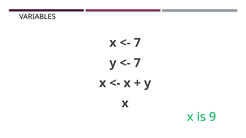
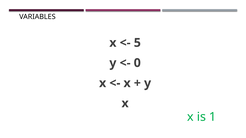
7: 7 -> 5 (137, 43)
7: 7 -> 0 (137, 63)
9: 9 -> 1 (213, 117)
